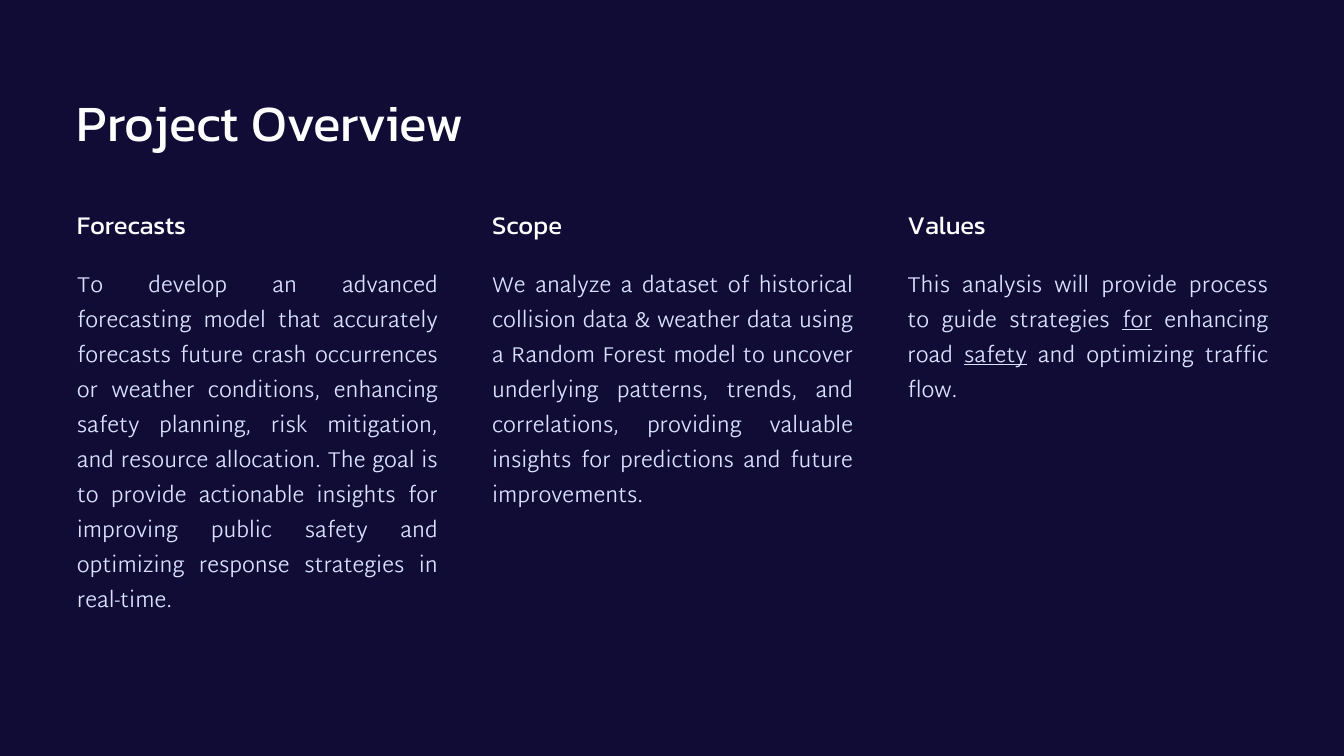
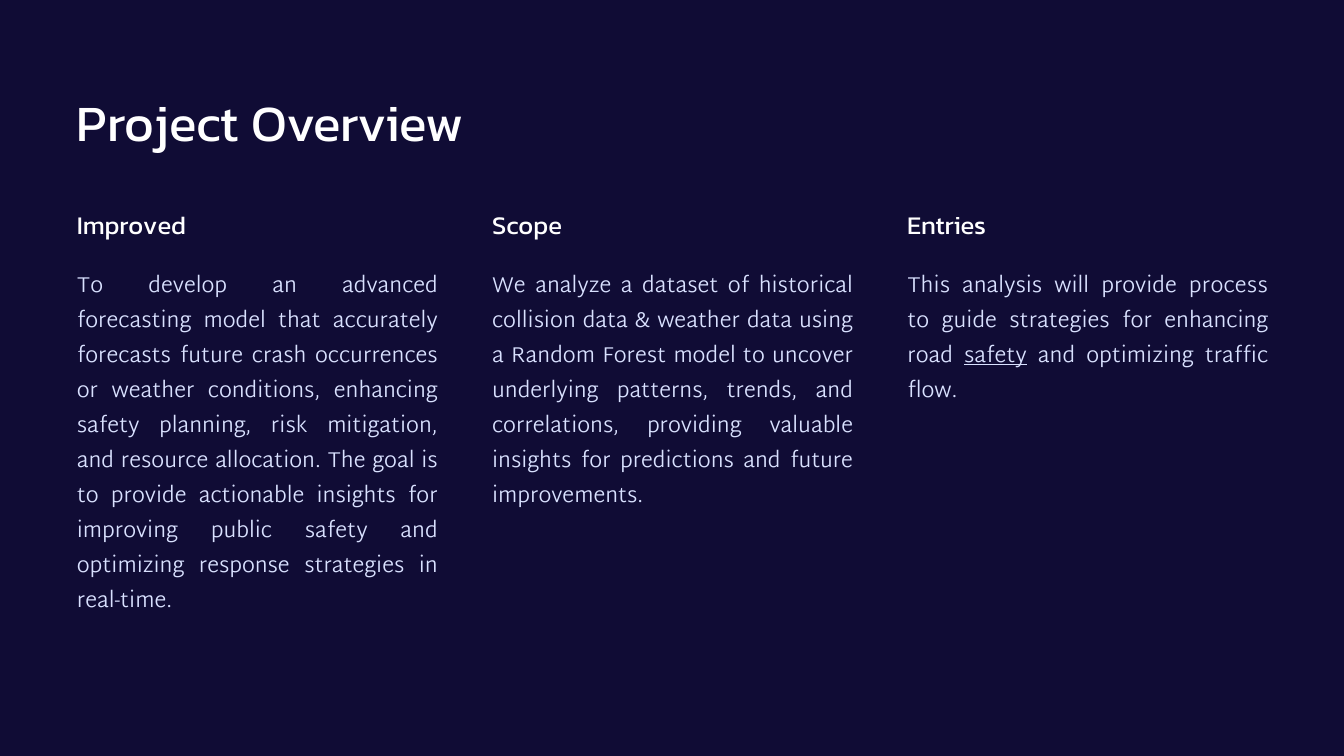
Forecasts: Forecasts -> Improved (132, 226)
Values: Values -> Entries (947, 226)
for underline: present -> none (1137, 320)
